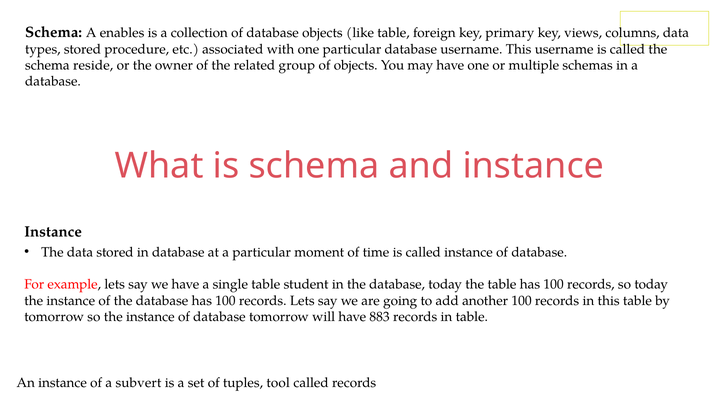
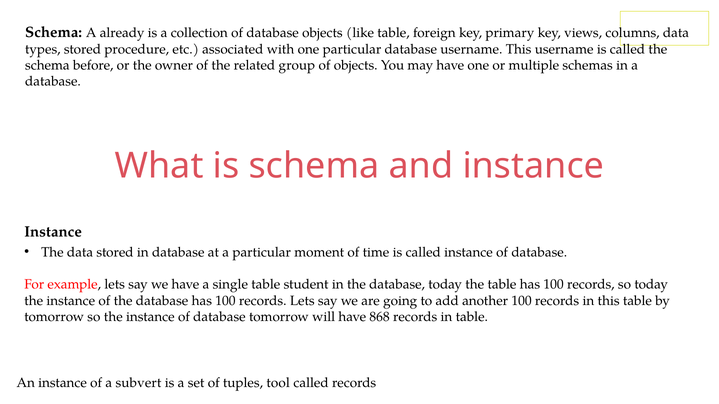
enables: enables -> already (122, 33)
reside: reside -> before (93, 65)
883: 883 -> 868 (380, 317)
